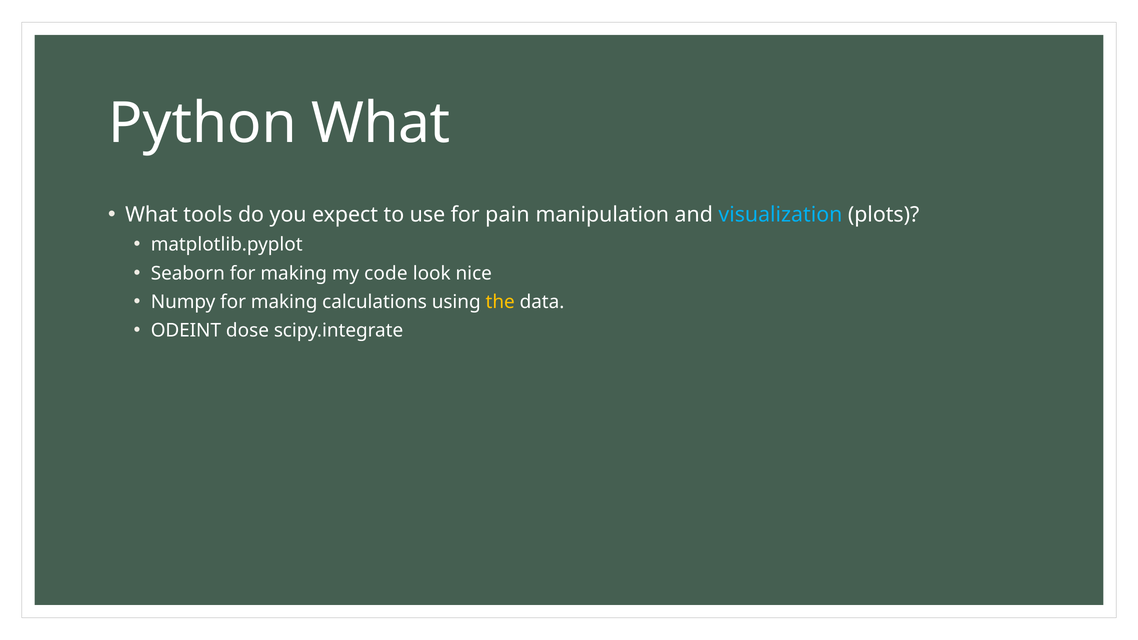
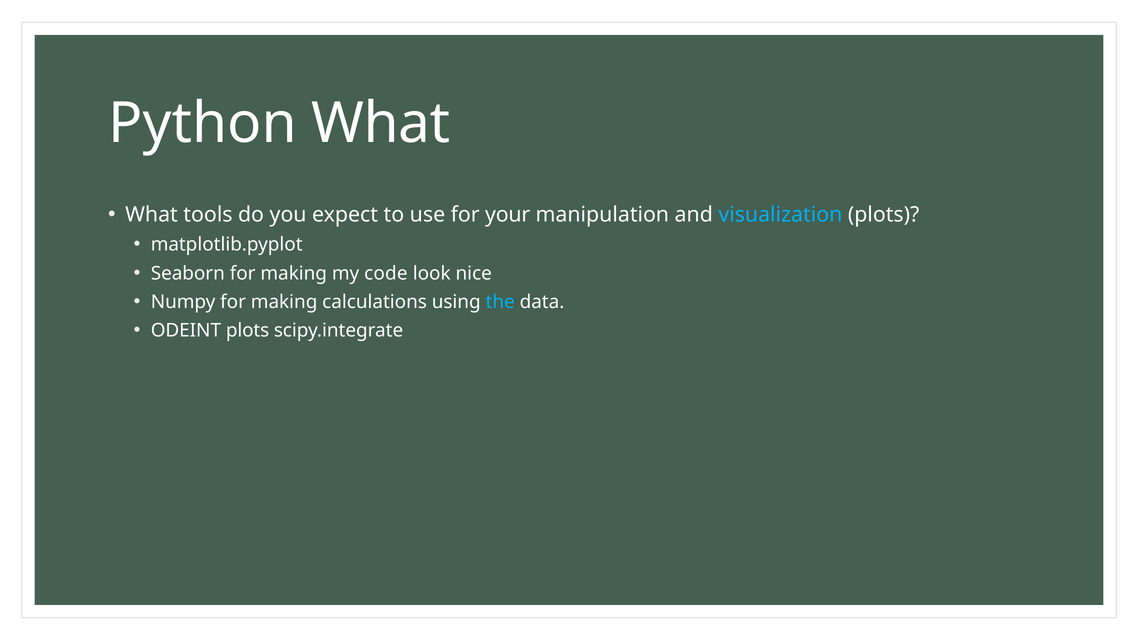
pain: pain -> your (508, 215)
the colour: yellow -> light blue (500, 302)
ODEINT dose: dose -> plots (248, 331)
